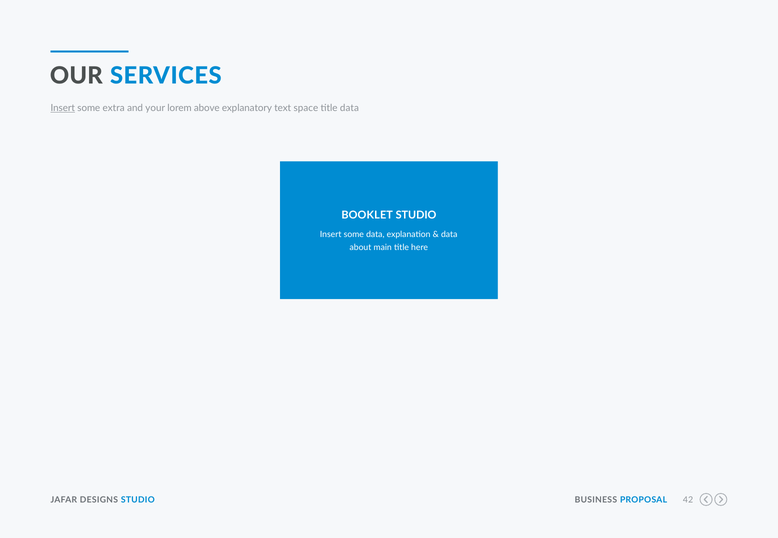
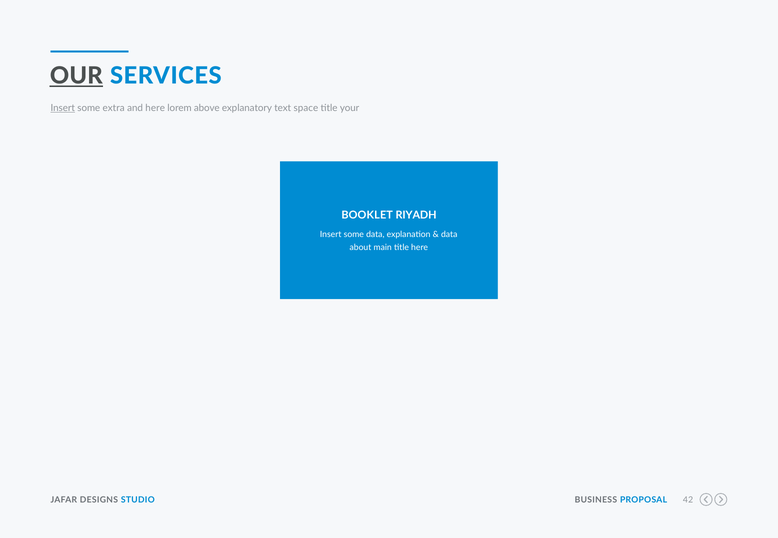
OUR underline: none -> present (76, 76)
and your: your -> here (155, 108)
title data: data -> your (350, 108)
BOOKLET STUDIO: STUDIO -> RIYADH (416, 215)
